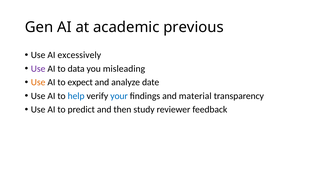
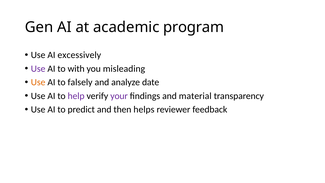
previous: previous -> program (194, 27)
data: data -> with (76, 69)
expect: expect -> falsely (80, 82)
help colour: blue -> purple (76, 96)
your colour: blue -> purple (119, 96)
study: study -> helps (144, 109)
